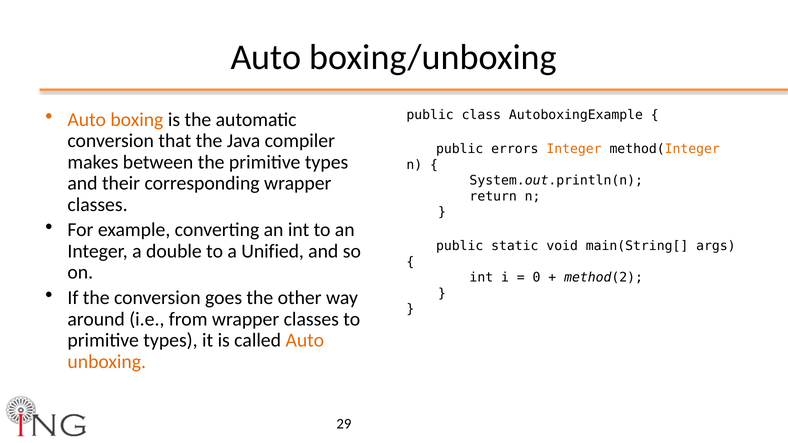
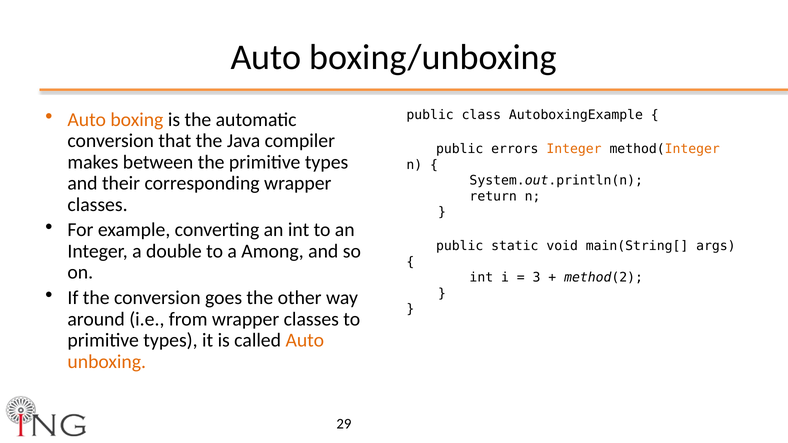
Unified: Unified -> Among (273, 251)
0: 0 -> 3 (537, 278)
